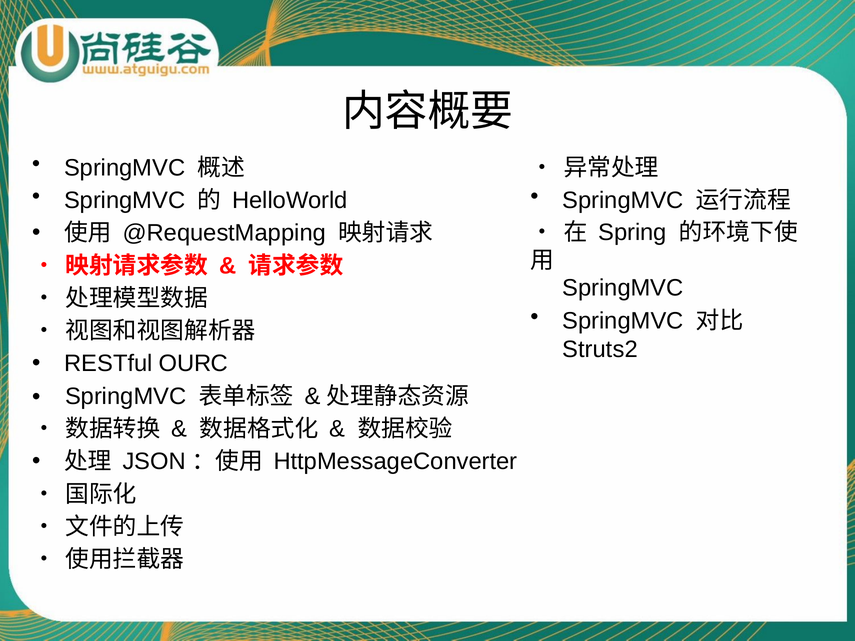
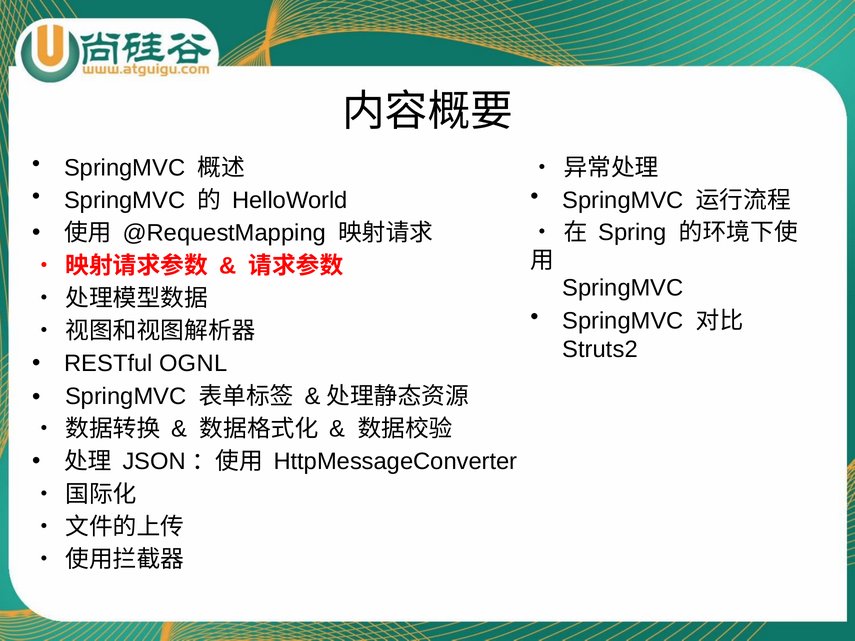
OURC: OURC -> OGNL (193, 364)
